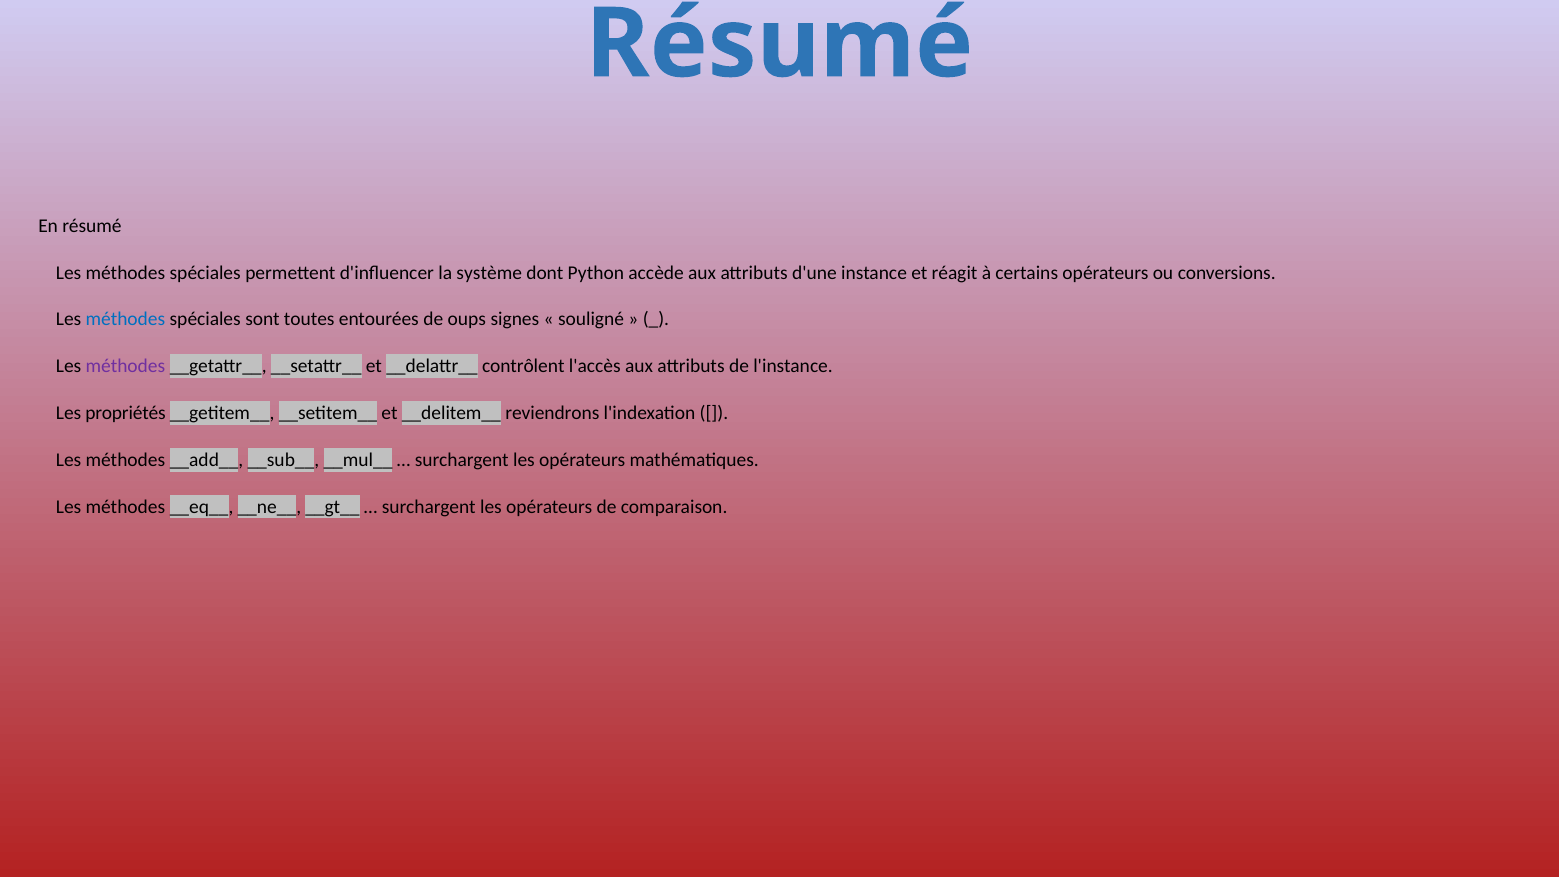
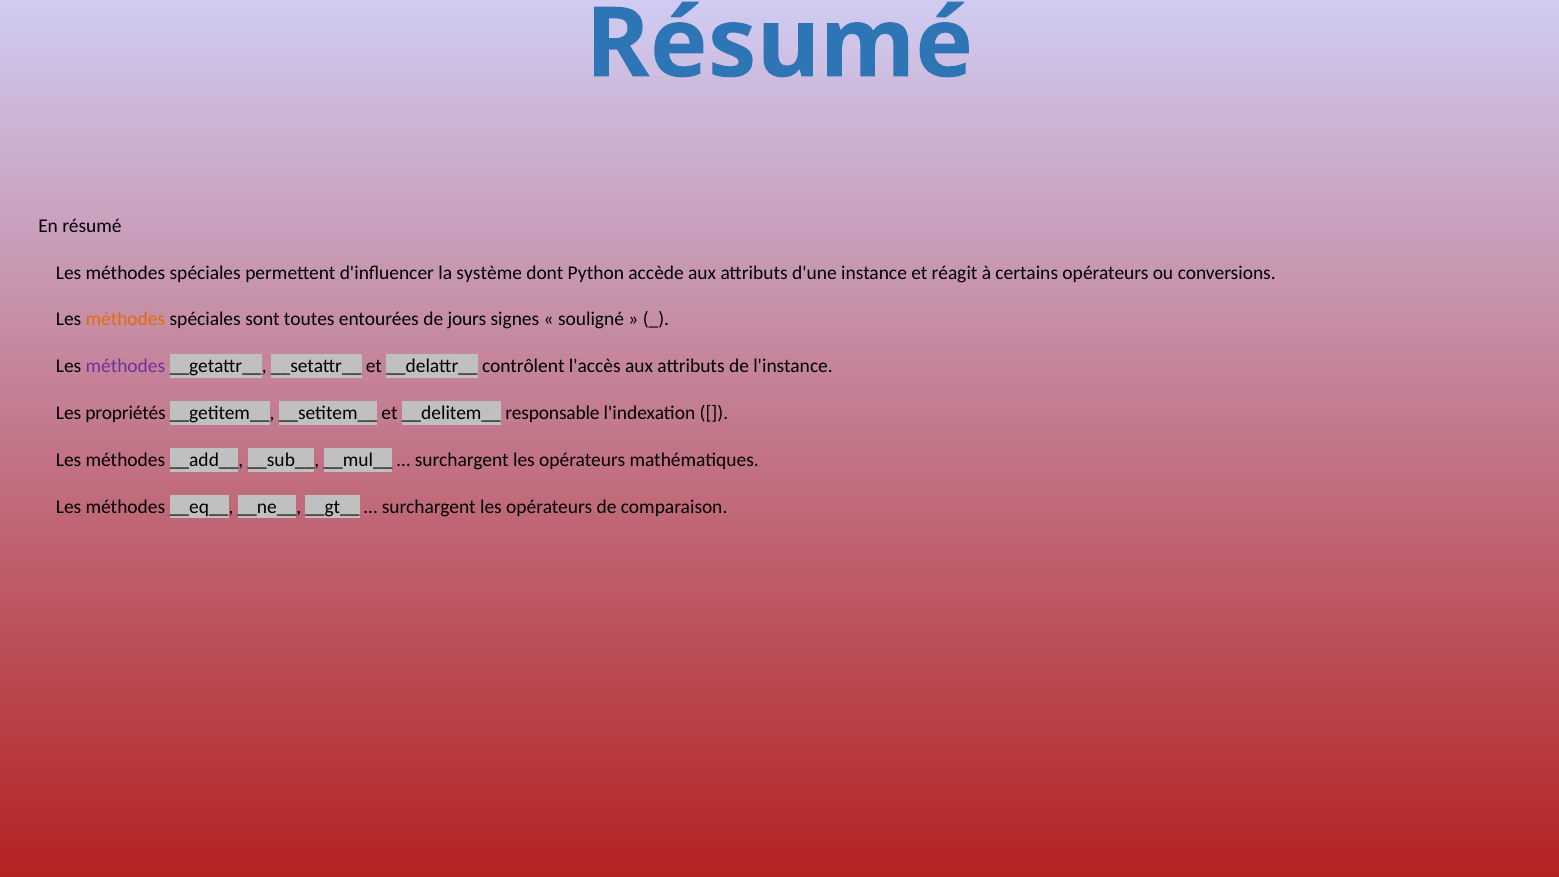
méthodes colour: blue -> orange (125, 319)
oups: oups -> jours (467, 319)
reviendrons: reviendrons -> responsable (552, 413)
